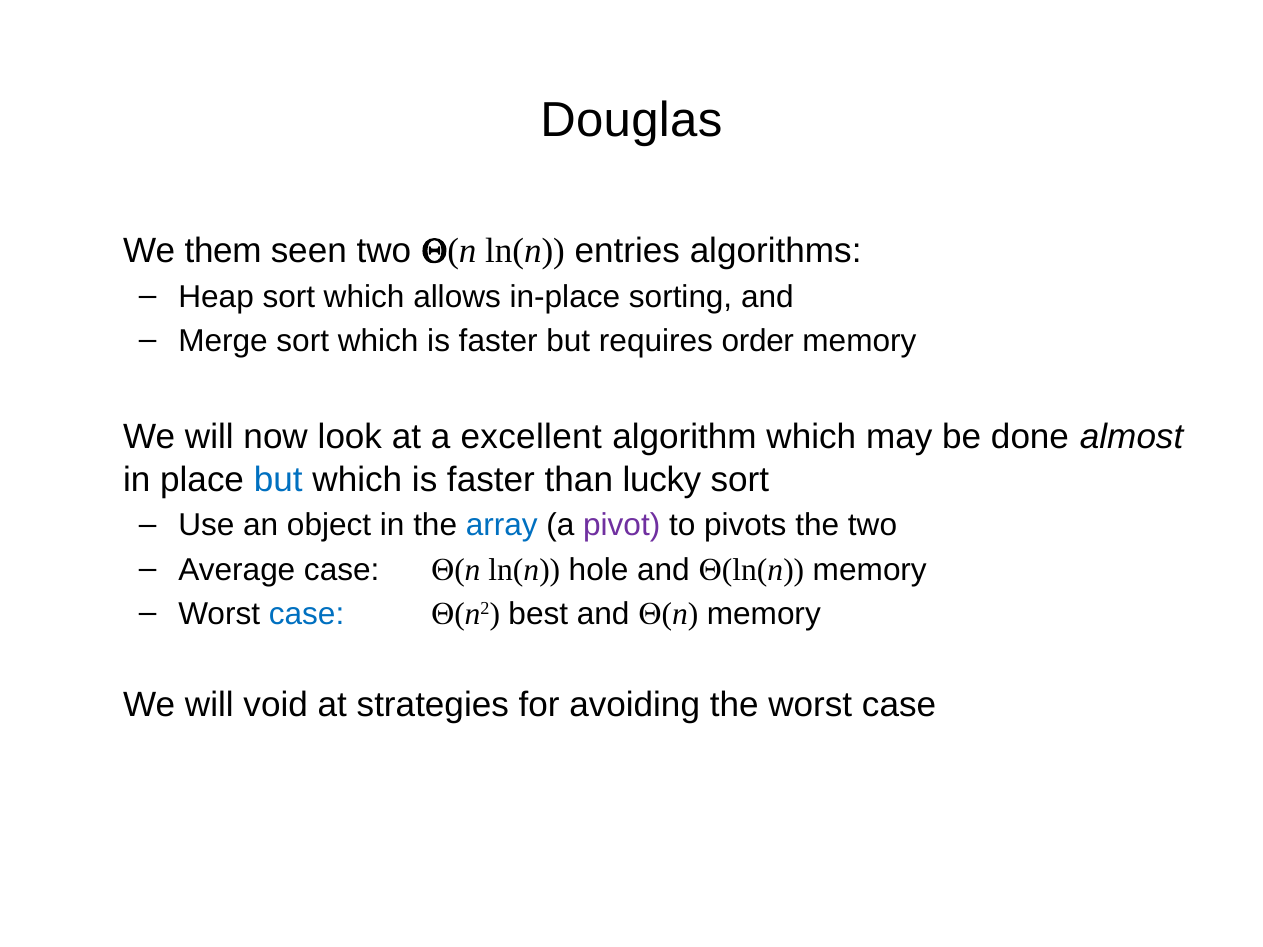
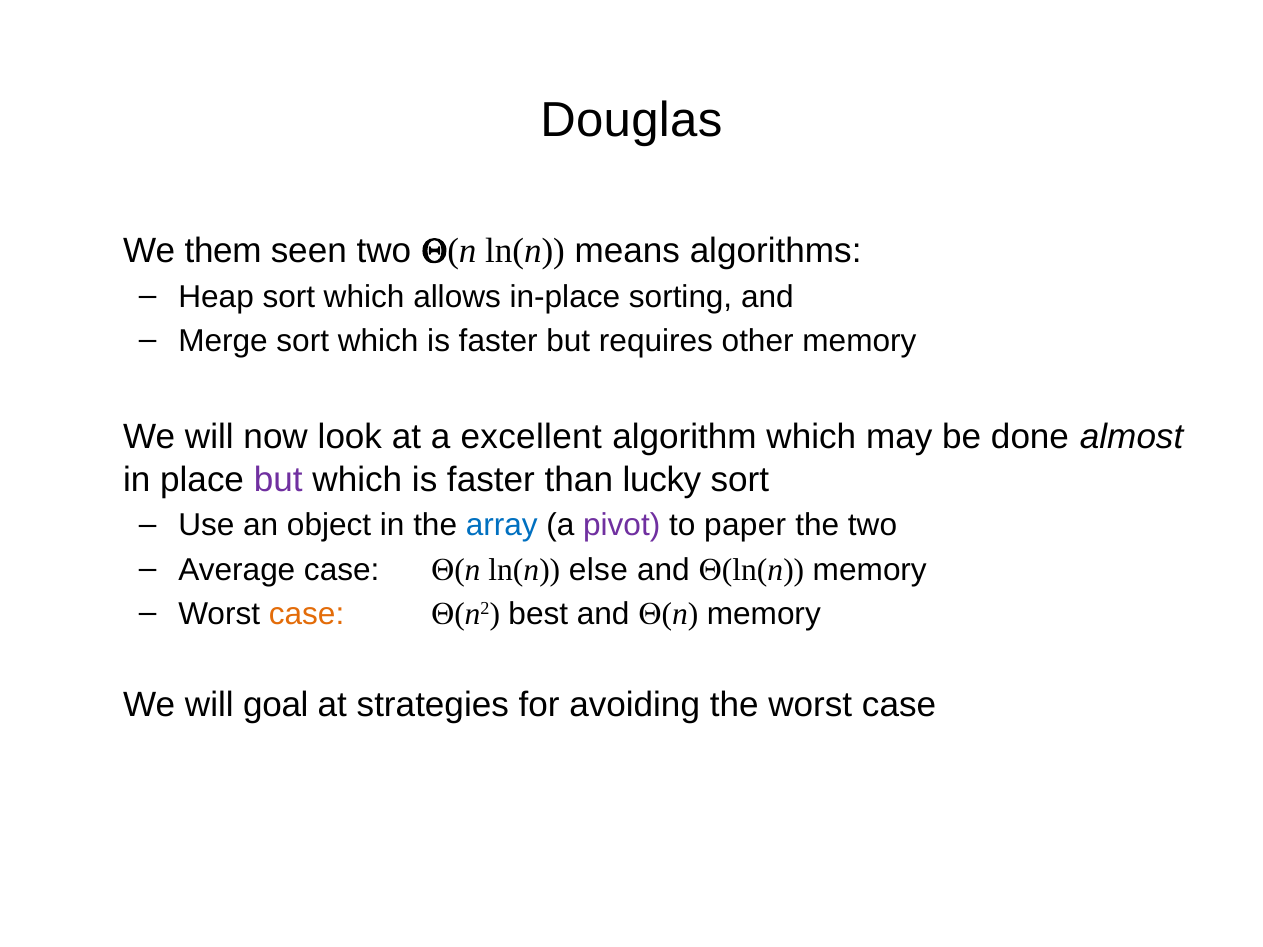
entries: entries -> means (627, 251)
order: order -> other (758, 341)
but colour: blue -> purple (278, 480)
pivots: pivots -> paper (745, 526)
hole: hole -> else (598, 570)
case colour: blue -> orange (307, 614)
void: void -> goal (276, 706)
